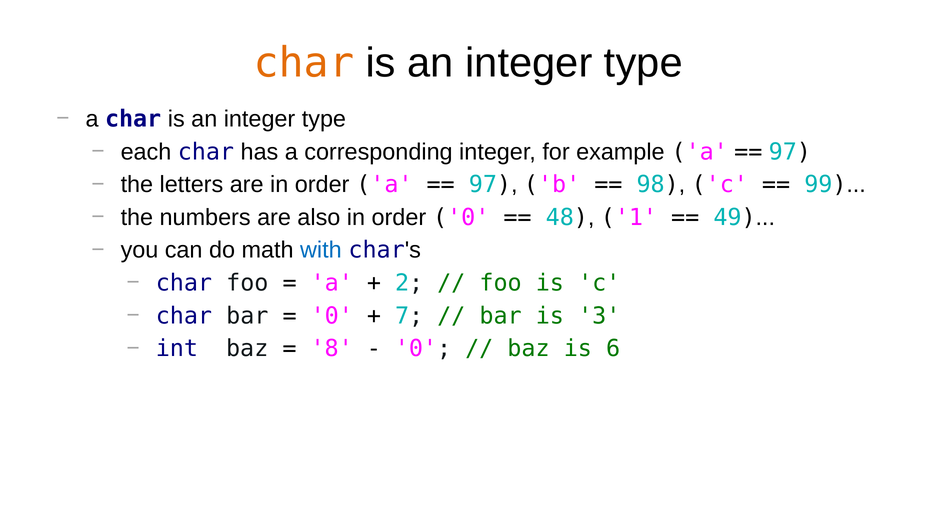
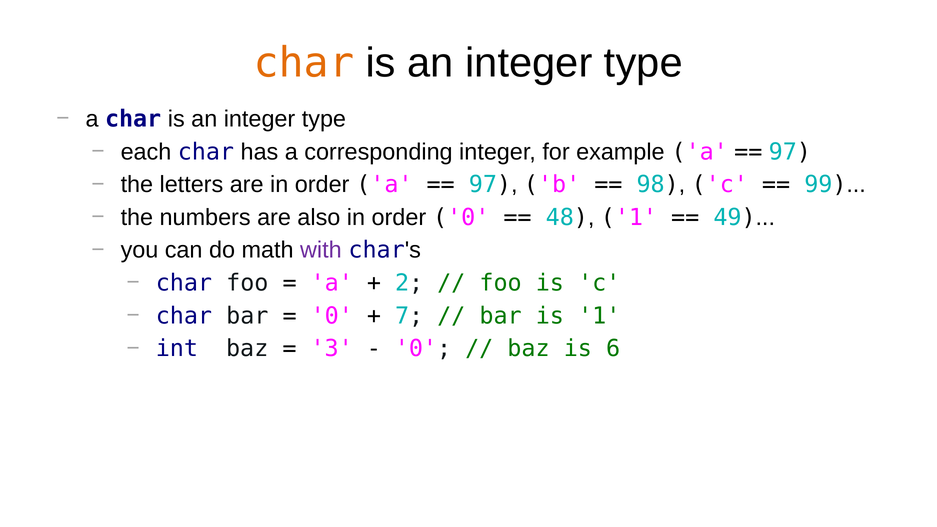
with colour: blue -> purple (321, 250)
is 3: 3 -> 1 (599, 316)
8: 8 -> 3 (332, 349)
